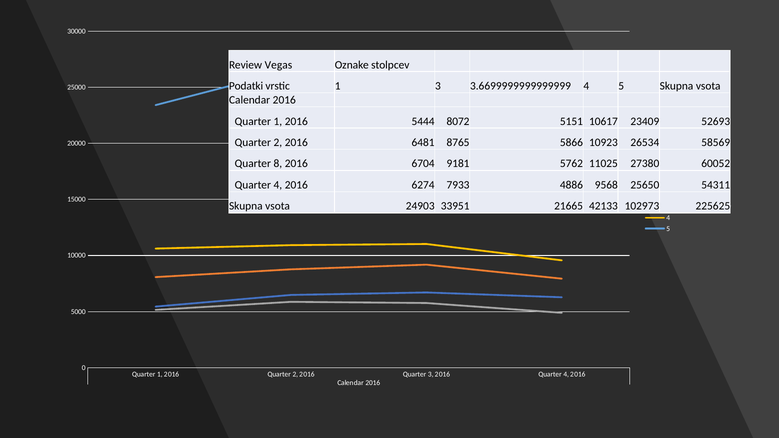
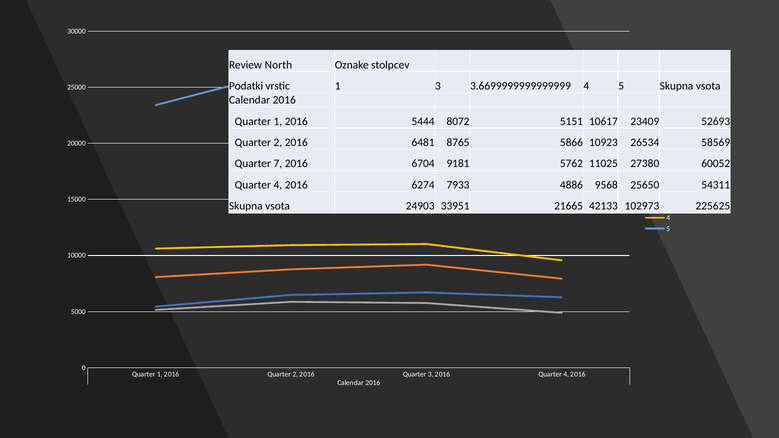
Vegas: Vegas -> North (278, 65)
8: 8 -> 7 (278, 164)
